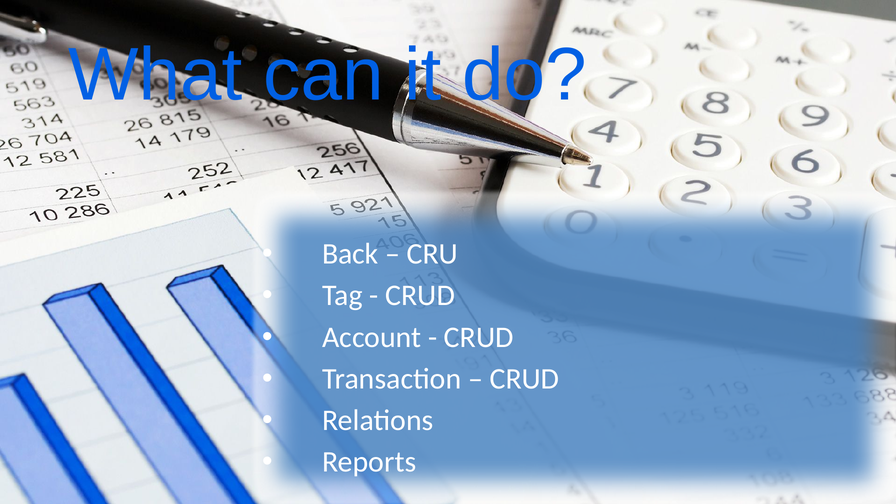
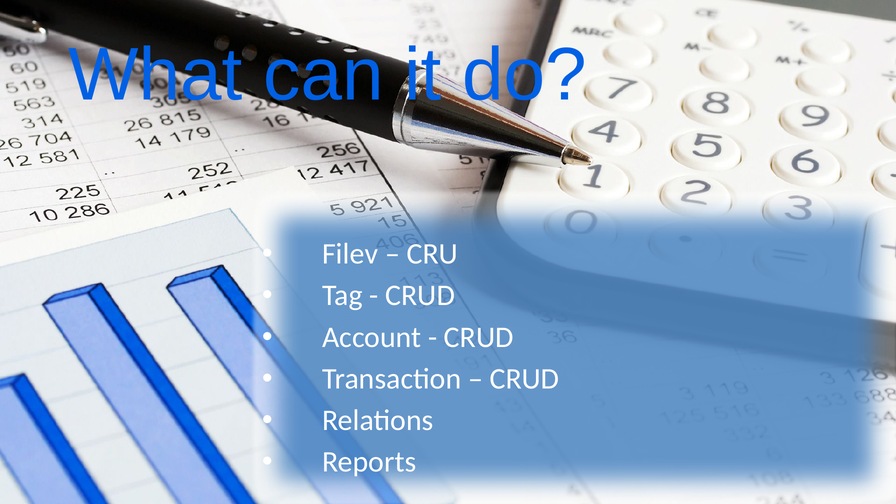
Back: Back -> Filev (350, 254)
